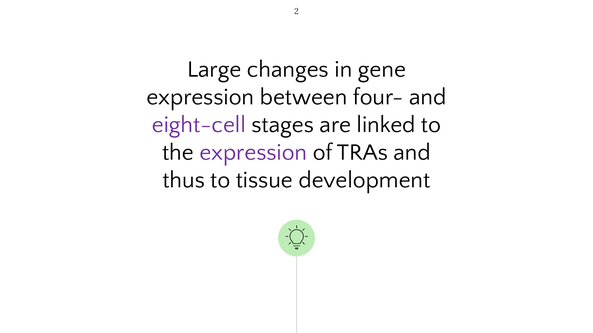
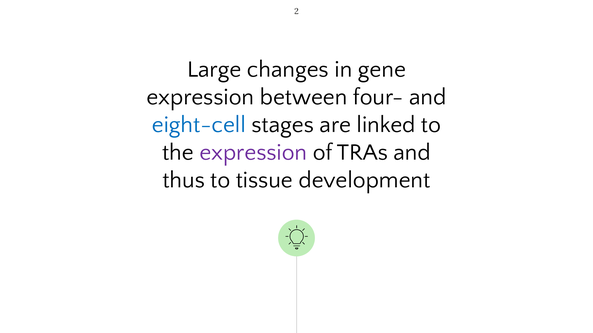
eight-cell colour: purple -> blue (199, 125)
